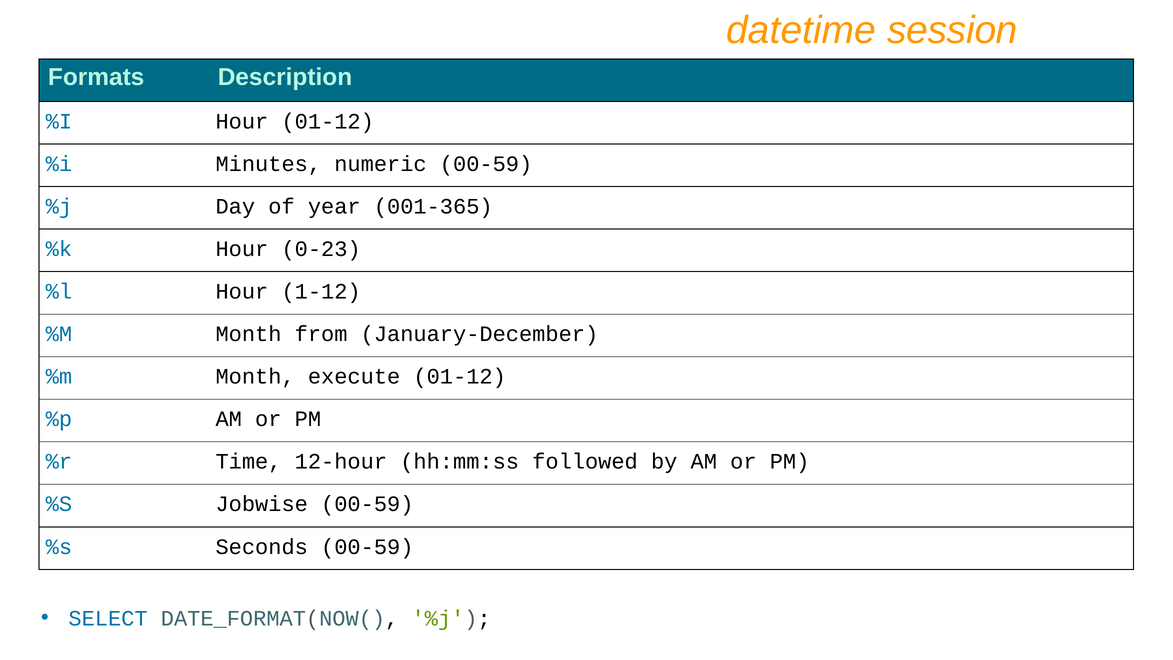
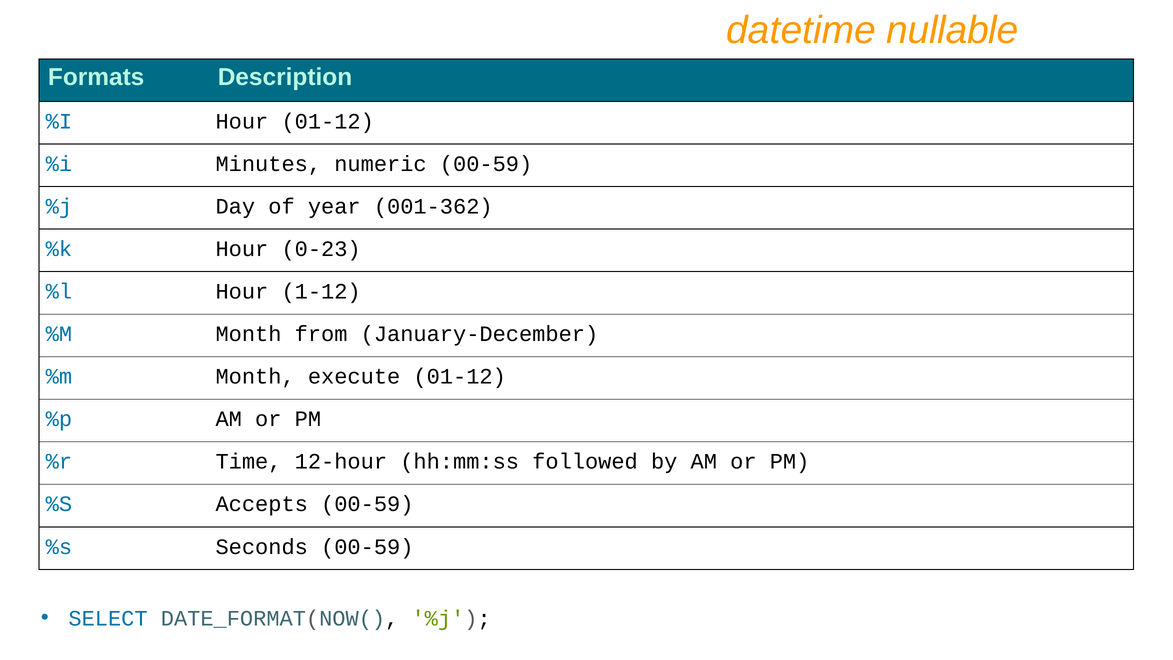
session: session -> nullable (952, 31)
001-365: 001-365 -> 001-362 (433, 206)
Jobwise: Jobwise -> Accepts (262, 504)
